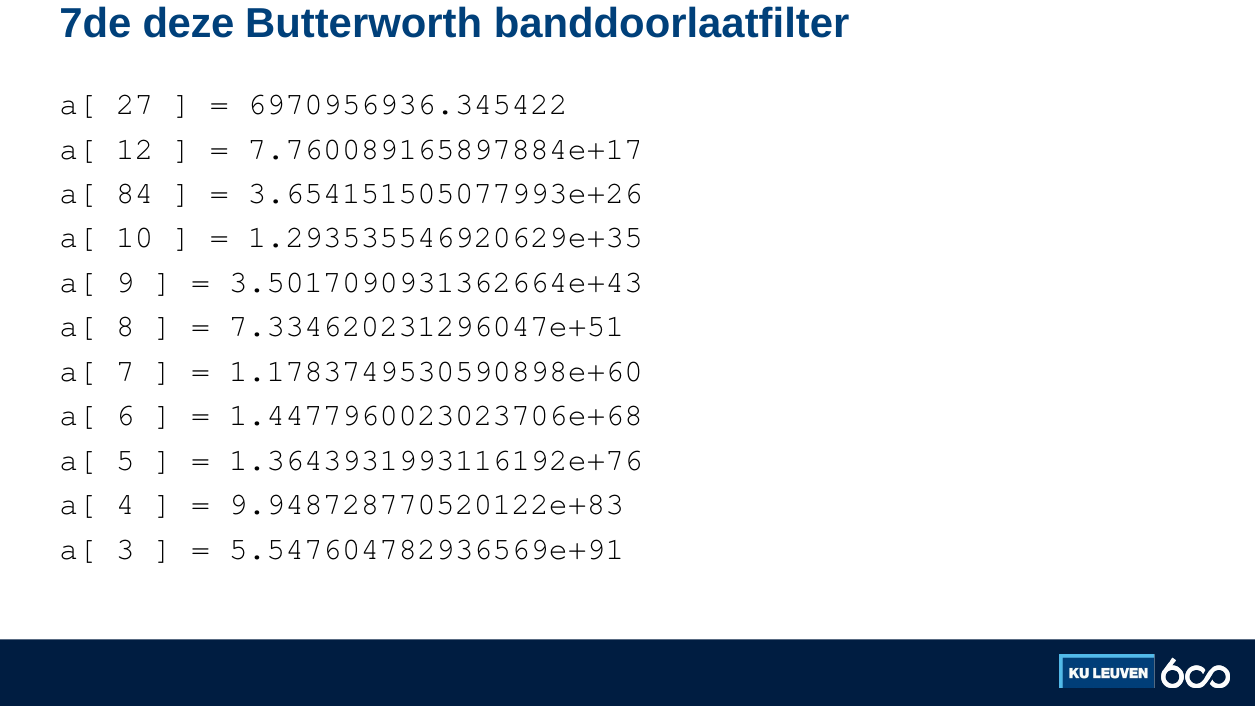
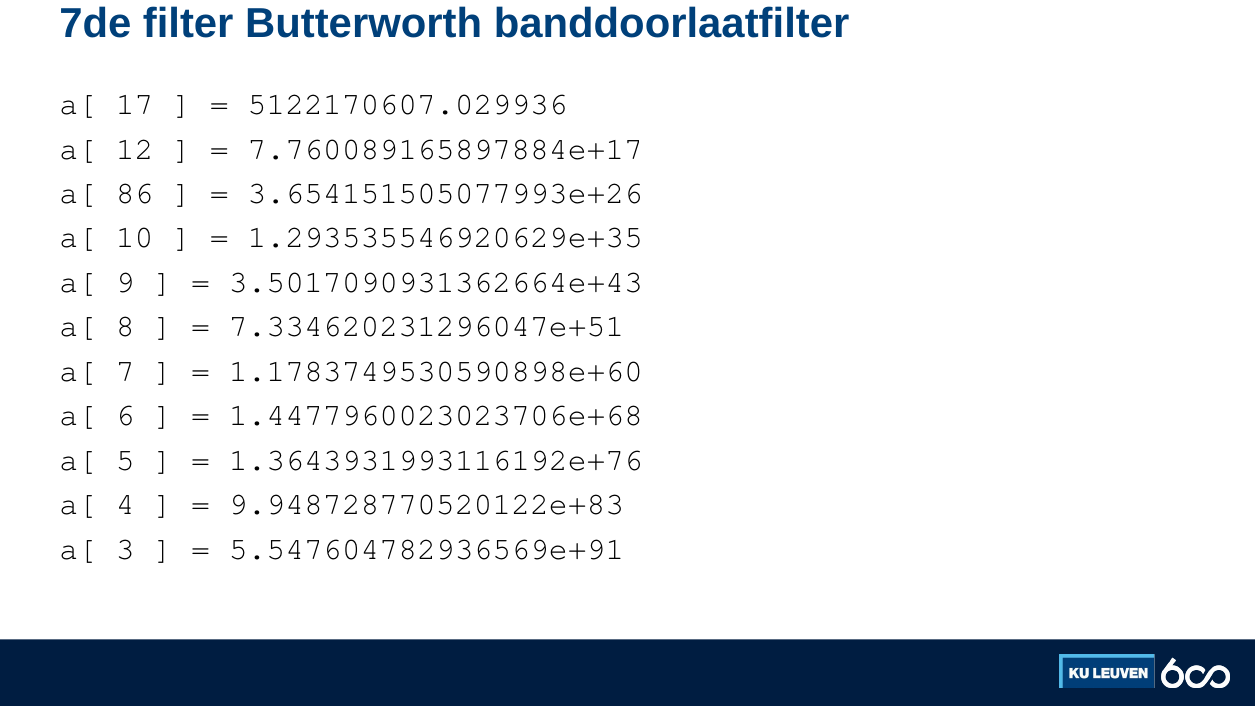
deze: deze -> filter (188, 24)
27: 27 -> 17 (135, 104)
6970956936.345422: 6970956936.345422 -> 5122170607.029936 (408, 104)
84: 84 -> 86 (135, 193)
